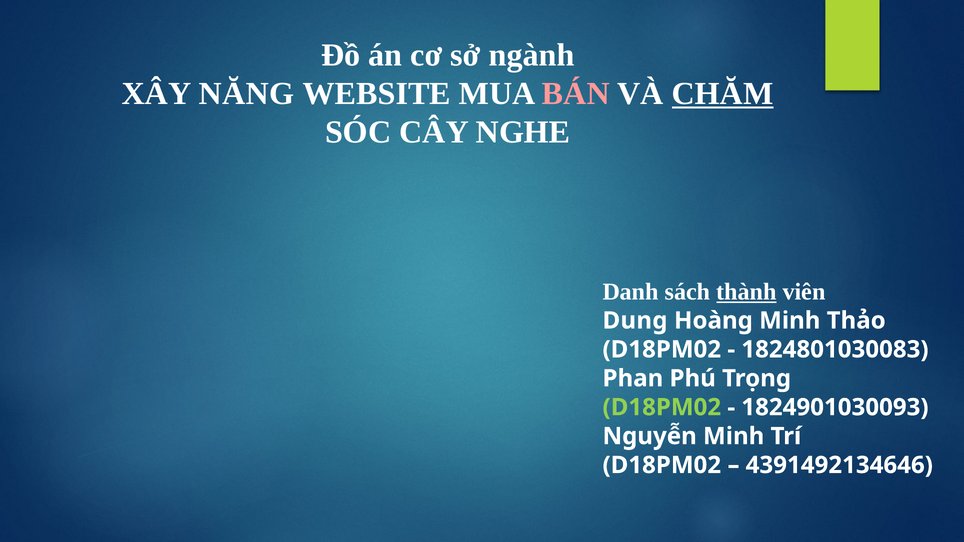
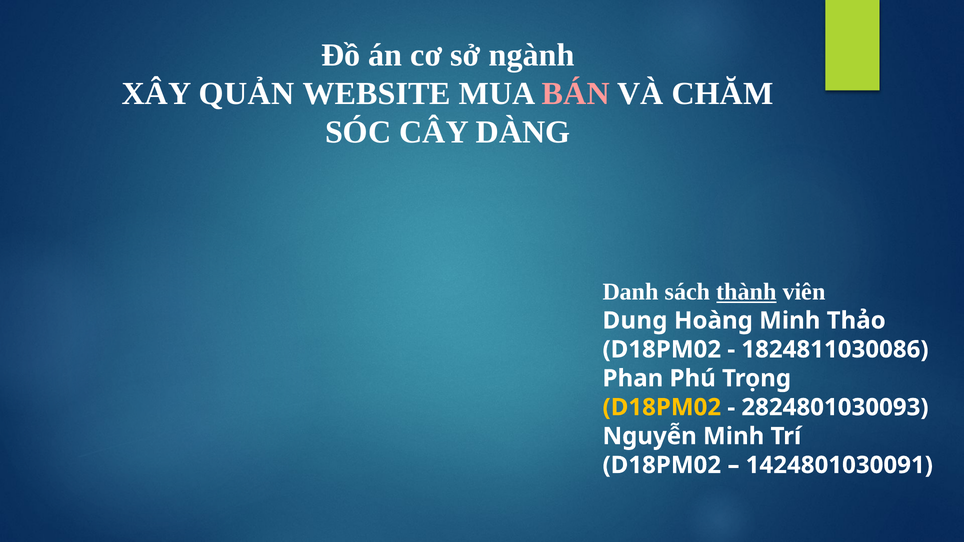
NĂNG: NĂNG -> QUẢN (247, 94)
CHĂM underline: present -> none (723, 94)
NGHE: NGHE -> DÀNG (523, 132)
1824801030083: 1824801030083 -> 1824811030086 (835, 350)
D18PM02 colour: light green -> yellow (662, 407)
1824901030093: 1824901030093 -> 2824801030093 (835, 407)
4391492134646: 4391492134646 -> 1424801030091 (839, 465)
